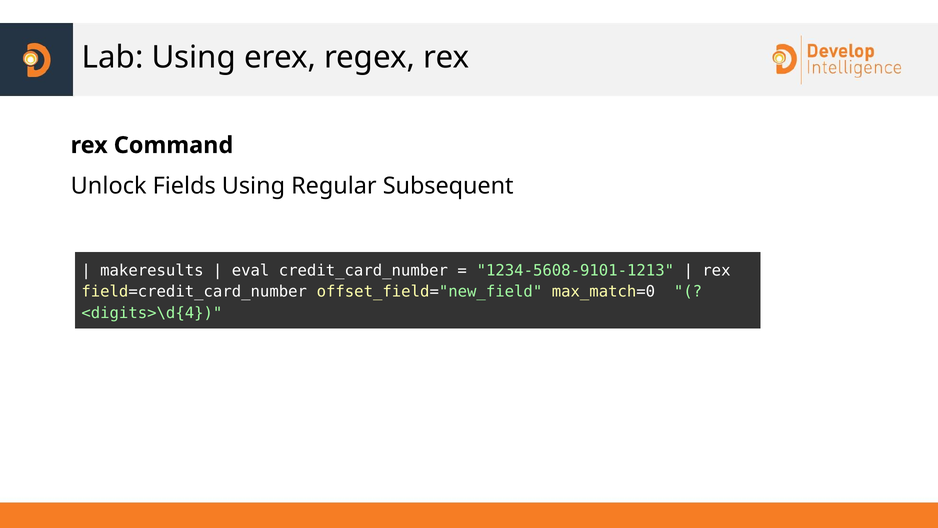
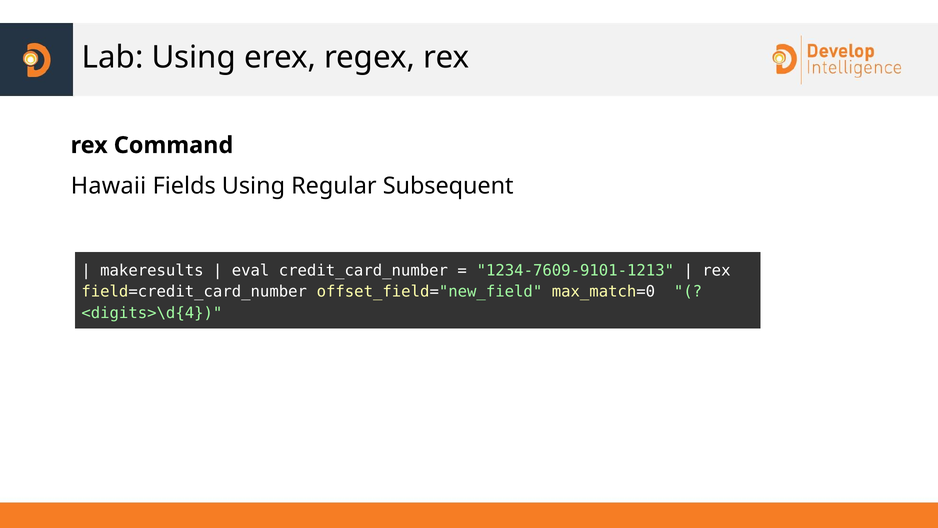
Unlock: Unlock -> Hawaii (109, 186)
1234-5608-9101-1213: 1234-5608-9101-1213 -> 1234-7609-9101-1213 (575, 271)
